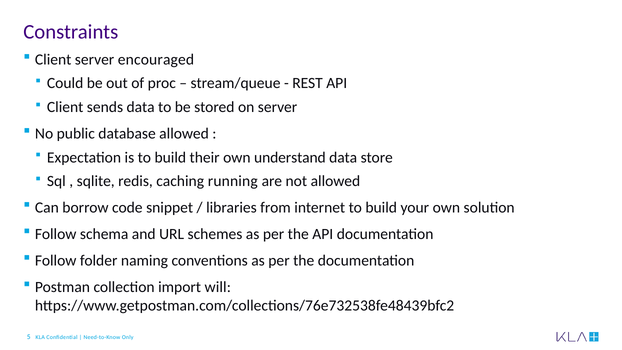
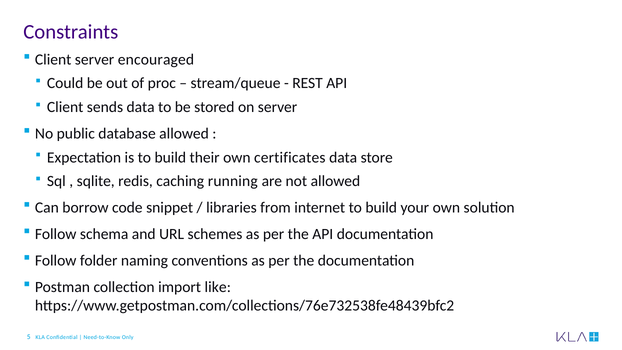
understand: understand -> certificates (290, 157)
will: will -> like (218, 287)
